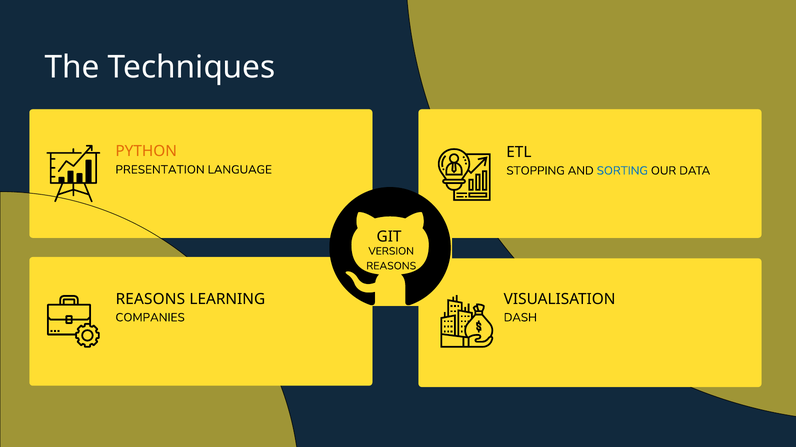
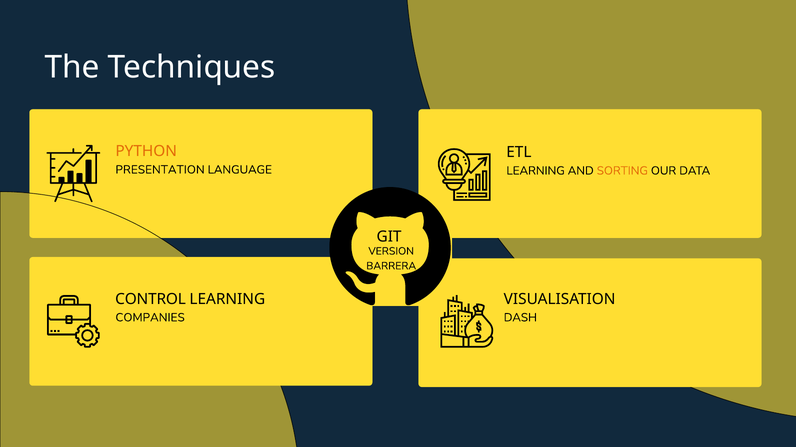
LANGUAGE STOPPING: STOPPING -> LEARNING (536, 171)
SORTING colour: blue -> orange (622, 171)
REASONS: REASONS -> BARRERA (391, 266)
REASONS: REASONS -> CONTROL (151, 299)
